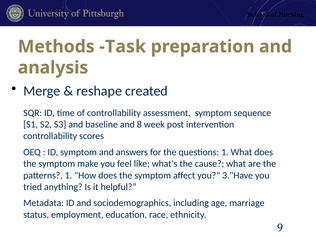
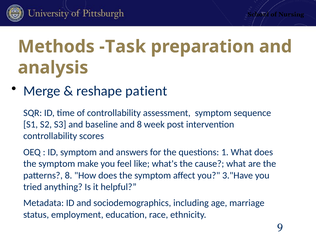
created: created -> patient (146, 91)
patterns 1: 1 -> 8 (68, 175)
